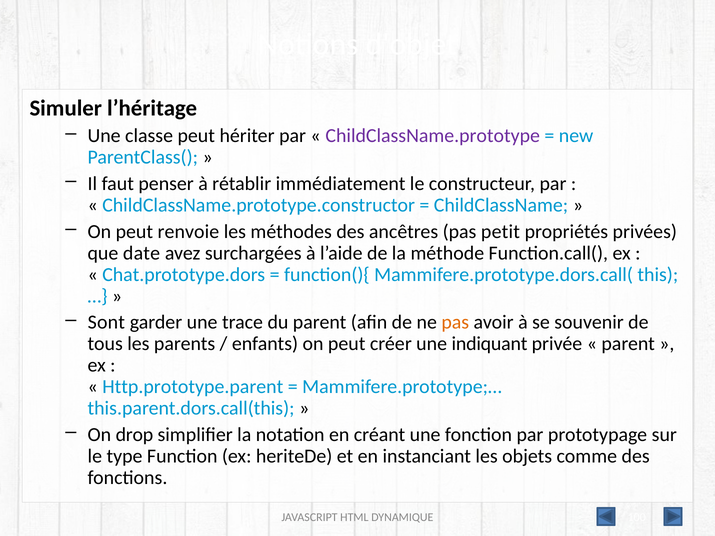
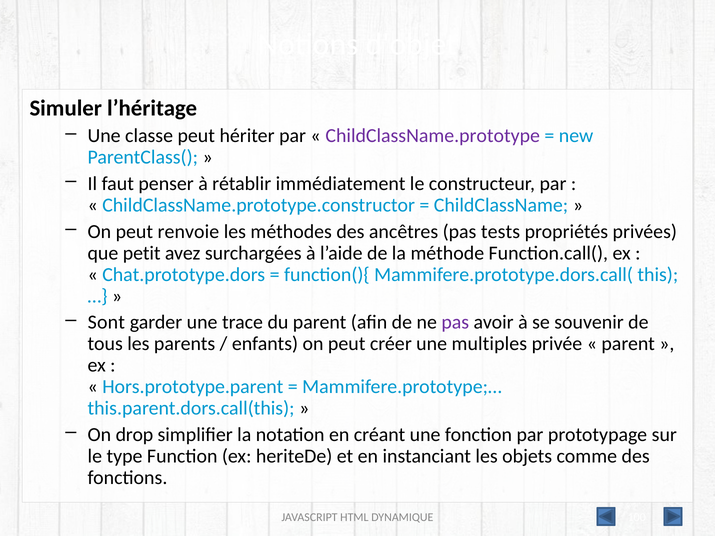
petit: petit -> tests (501, 232)
date: date -> petit (142, 253)
pas colour: orange -> purple (455, 323)
indiquant: indiquant -> multiples (489, 344)
Http.prototype.parent: Http.prototype.parent -> Hors.prototype.parent (193, 387)
